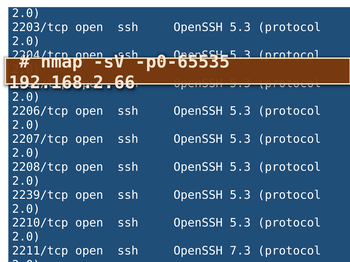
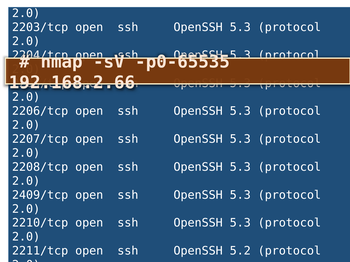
2239/tcp: 2239/tcp -> 2409/tcp (40, 195)
7.3: 7.3 -> 5.2 (240, 251)
